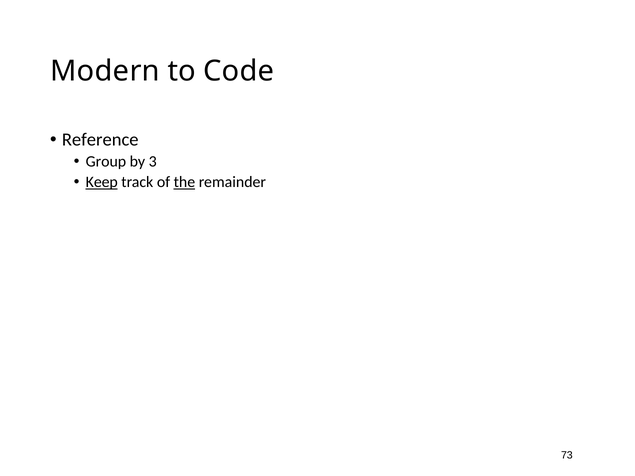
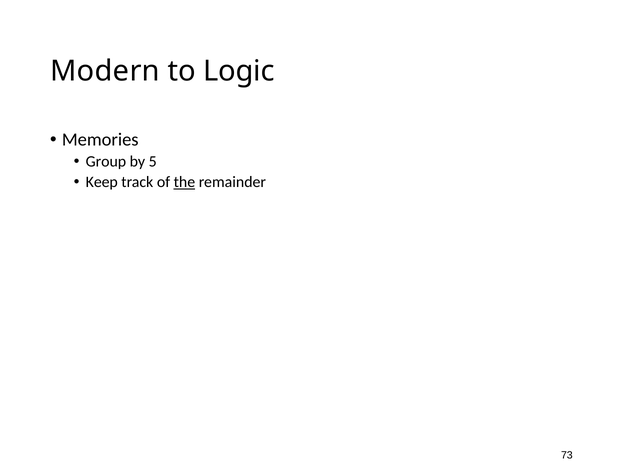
Code: Code -> Logic (239, 71)
Reference: Reference -> Memories (100, 140)
3: 3 -> 5 (153, 162)
Keep underline: present -> none (102, 182)
